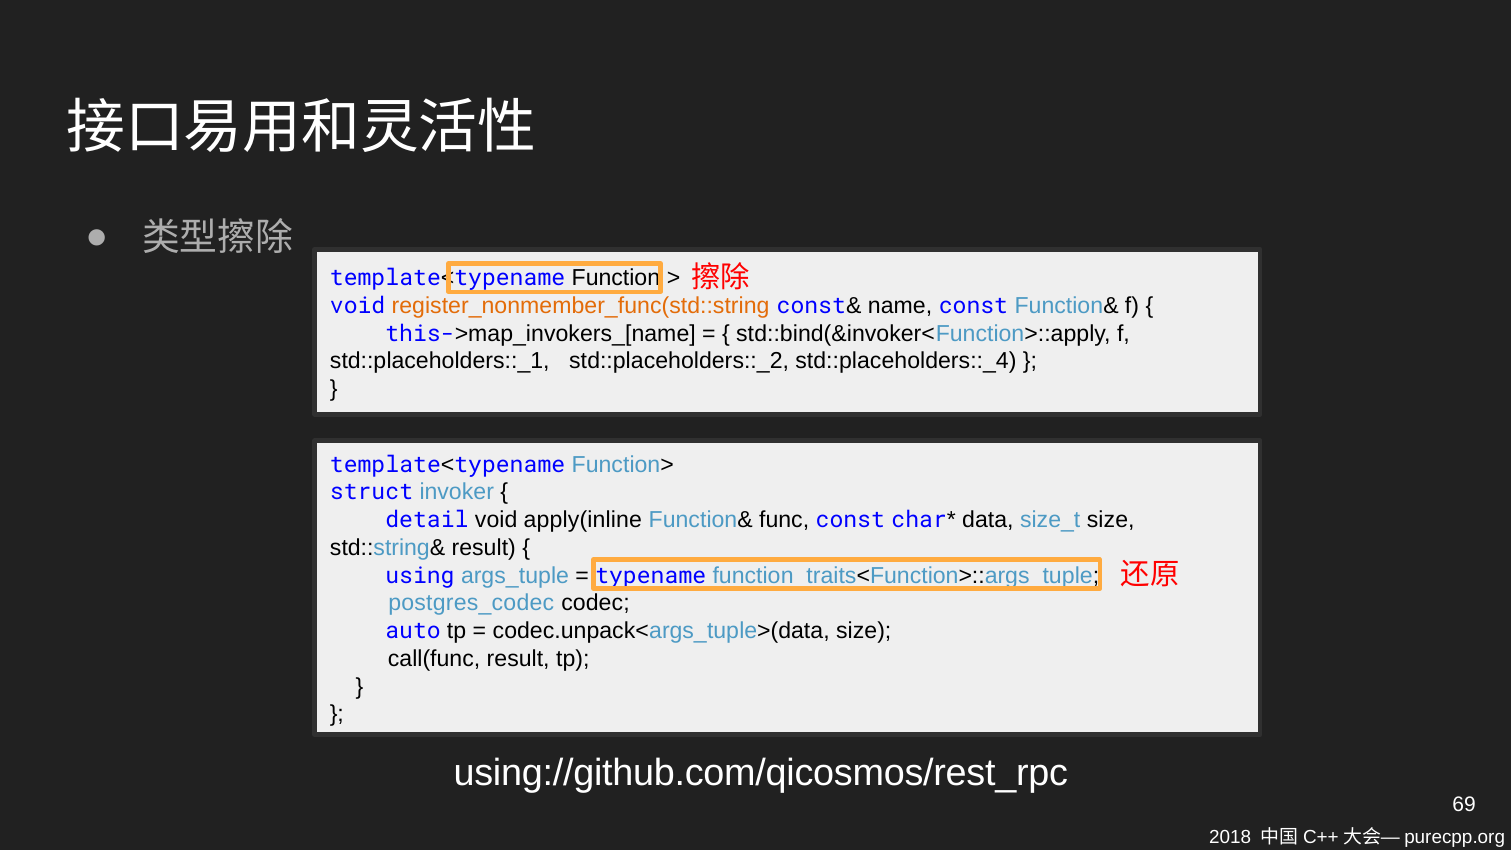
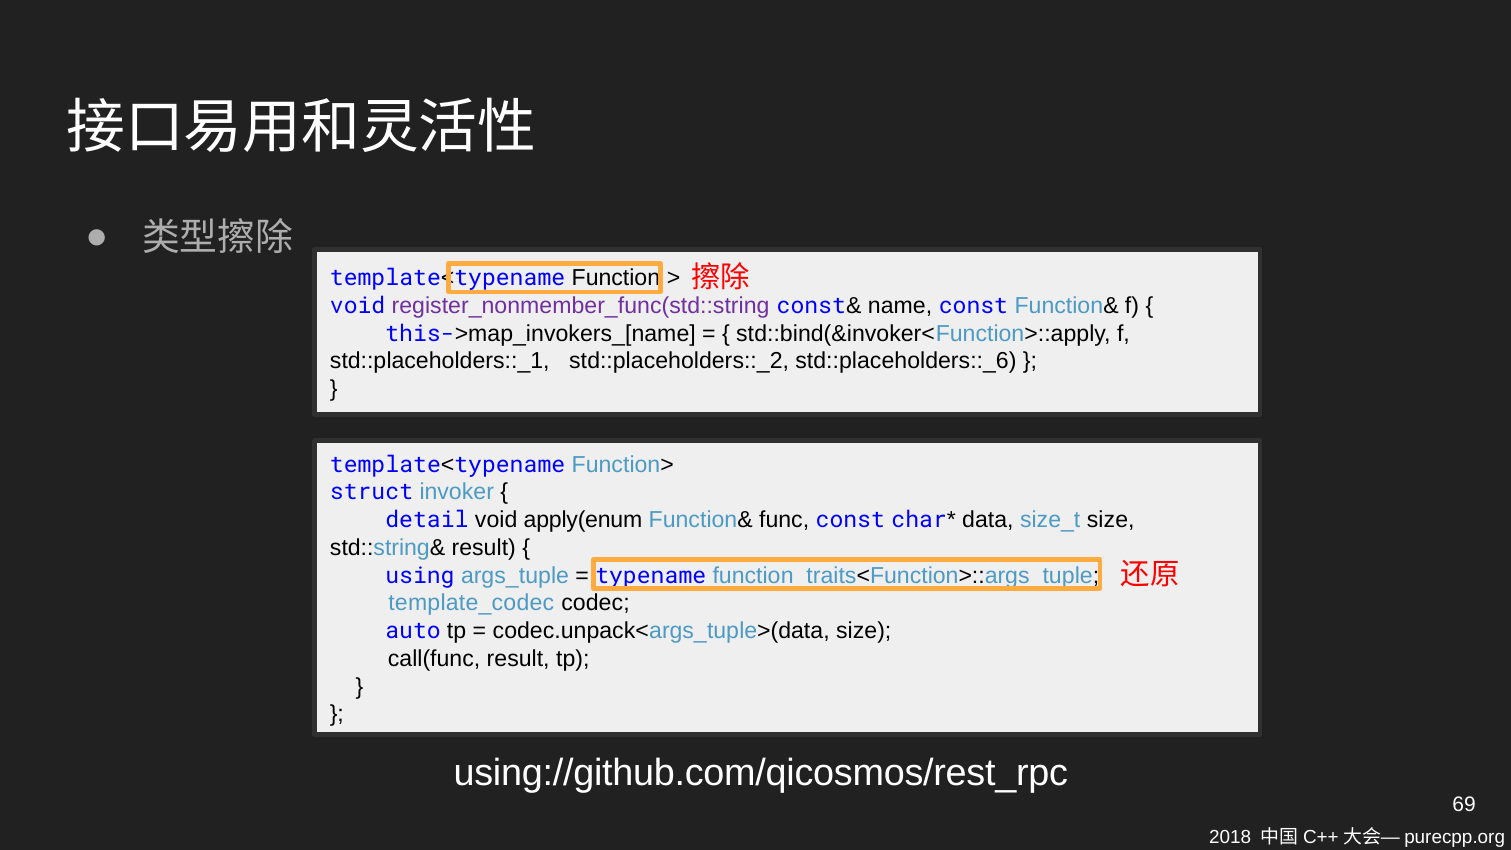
register_nonmember_func(std::string colour: orange -> purple (581, 306)
std::placeholders::_4: std::placeholders::_4 -> std::placeholders::_6 (906, 361)
apply(inline: apply(inline -> apply(enum (583, 520)
postgres_codec: postgres_codec -> template_codec (471, 603)
